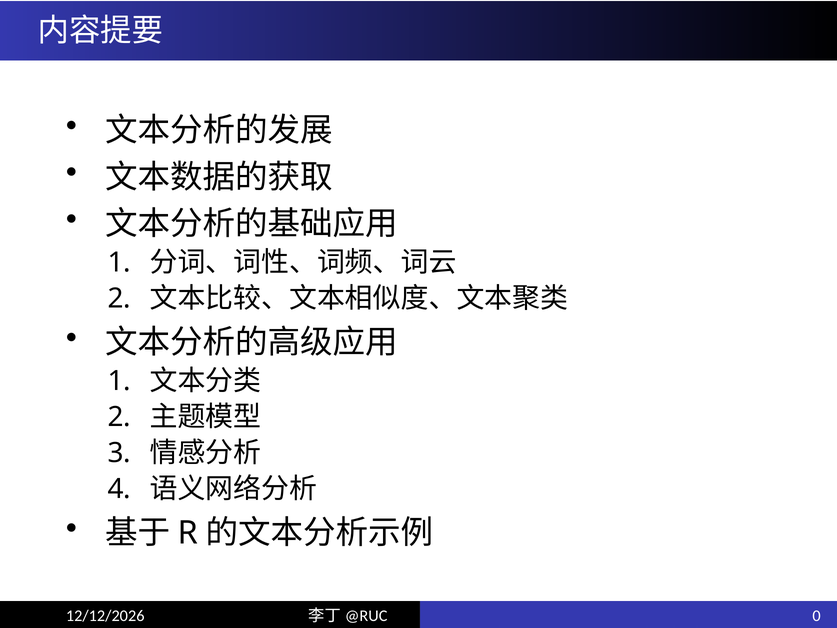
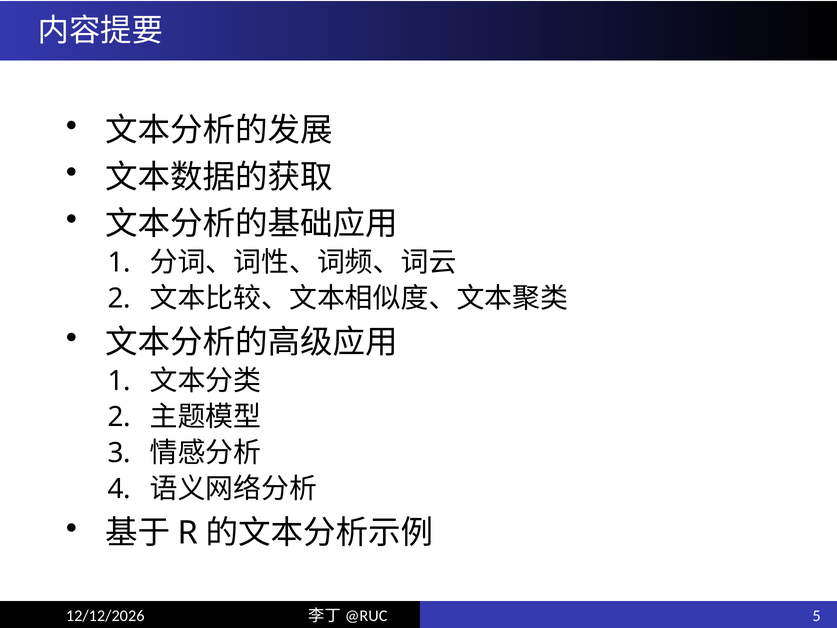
0: 0 -> 5 (817, 615)
